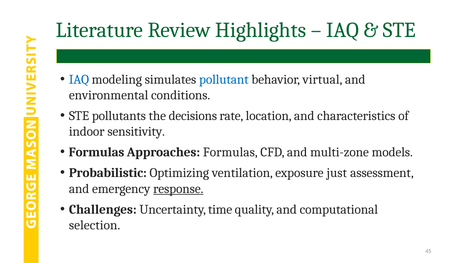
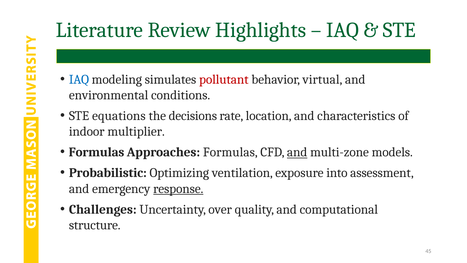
pollutant colour: blue -> red (224, 79)
pollutants: pollutants -> equations (119, 116)
sensitivity: sensitivity -> multiplier (136, 131)
and underline: none -> present (297, 152)
just: just -> into (337, 173)
time: time -> over (220, 209)
selection: selection -> structure (95, 225)
